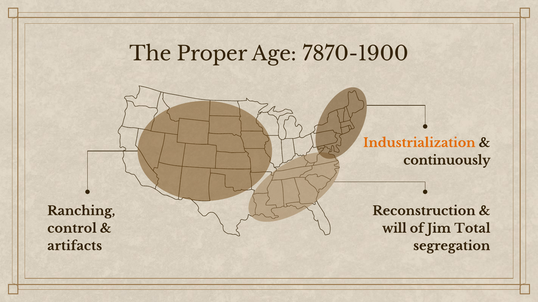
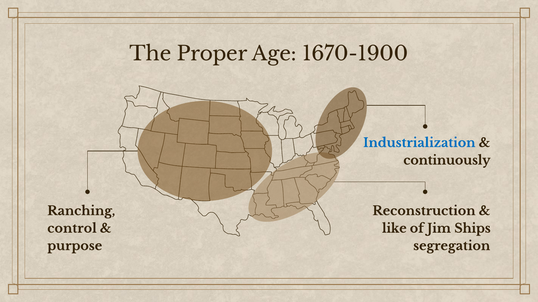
7870-1900: 7870-1900 -> 1670-1900 (355, 54)
Industrialization colour: orange -> blue (419, 143)
will: will -> like (394, 229)
Total: Total -> Ships (472, 229)
artifacts: artifacts -> purpose (75, 246)
